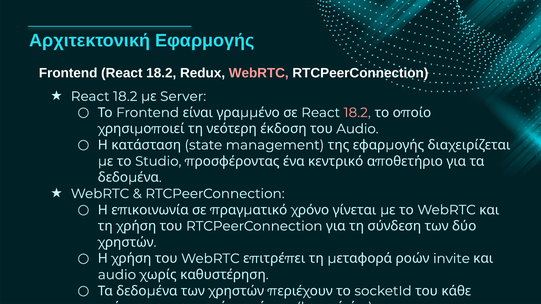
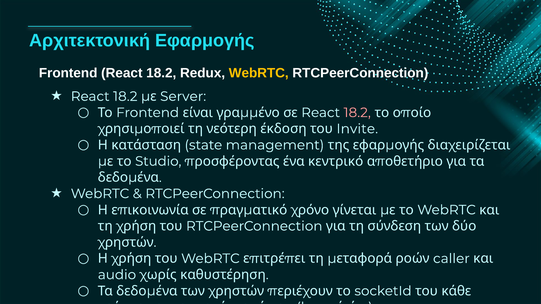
WebRTC colour: pink -> yellow (259, 73)
Audio: Audio -> Invite (357, 129)
invite: invite -> caller (451, 259)
